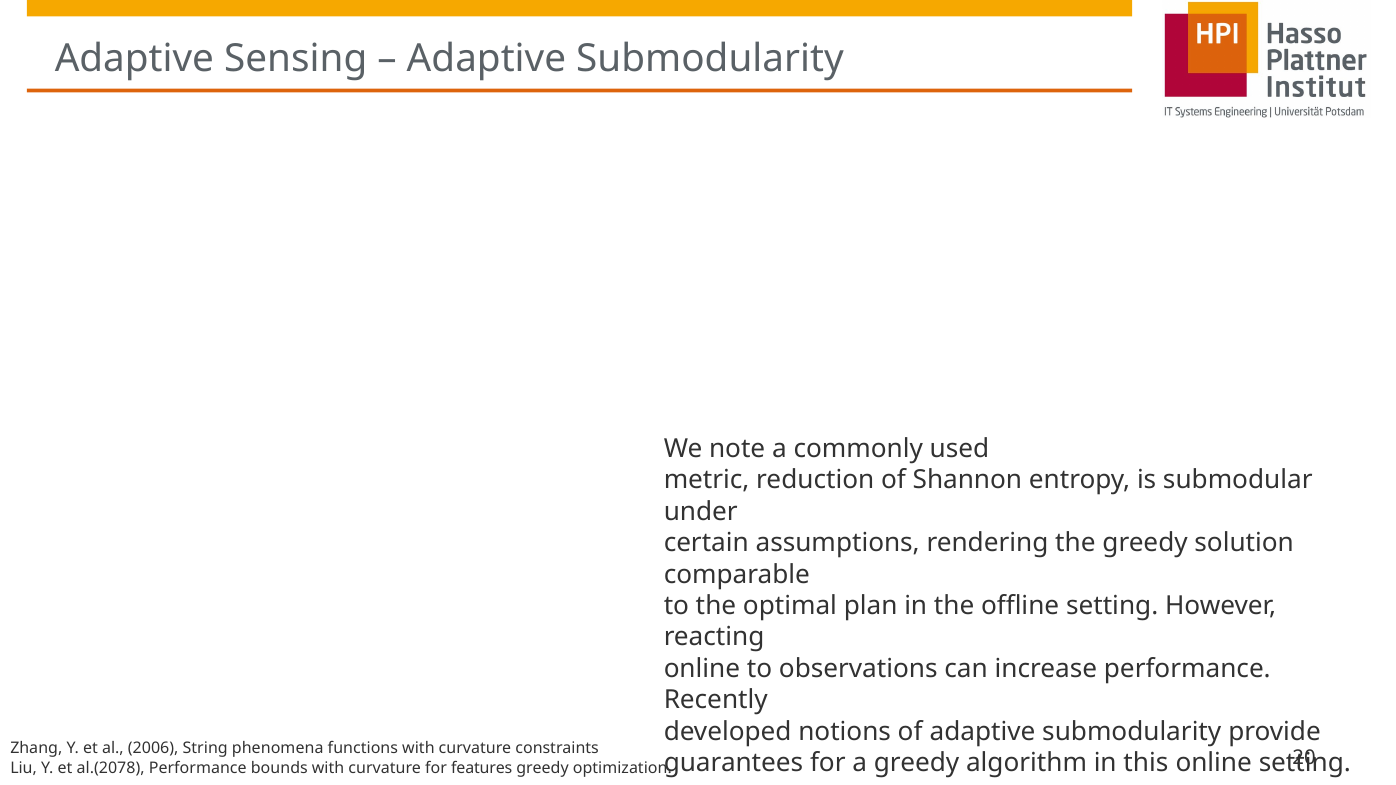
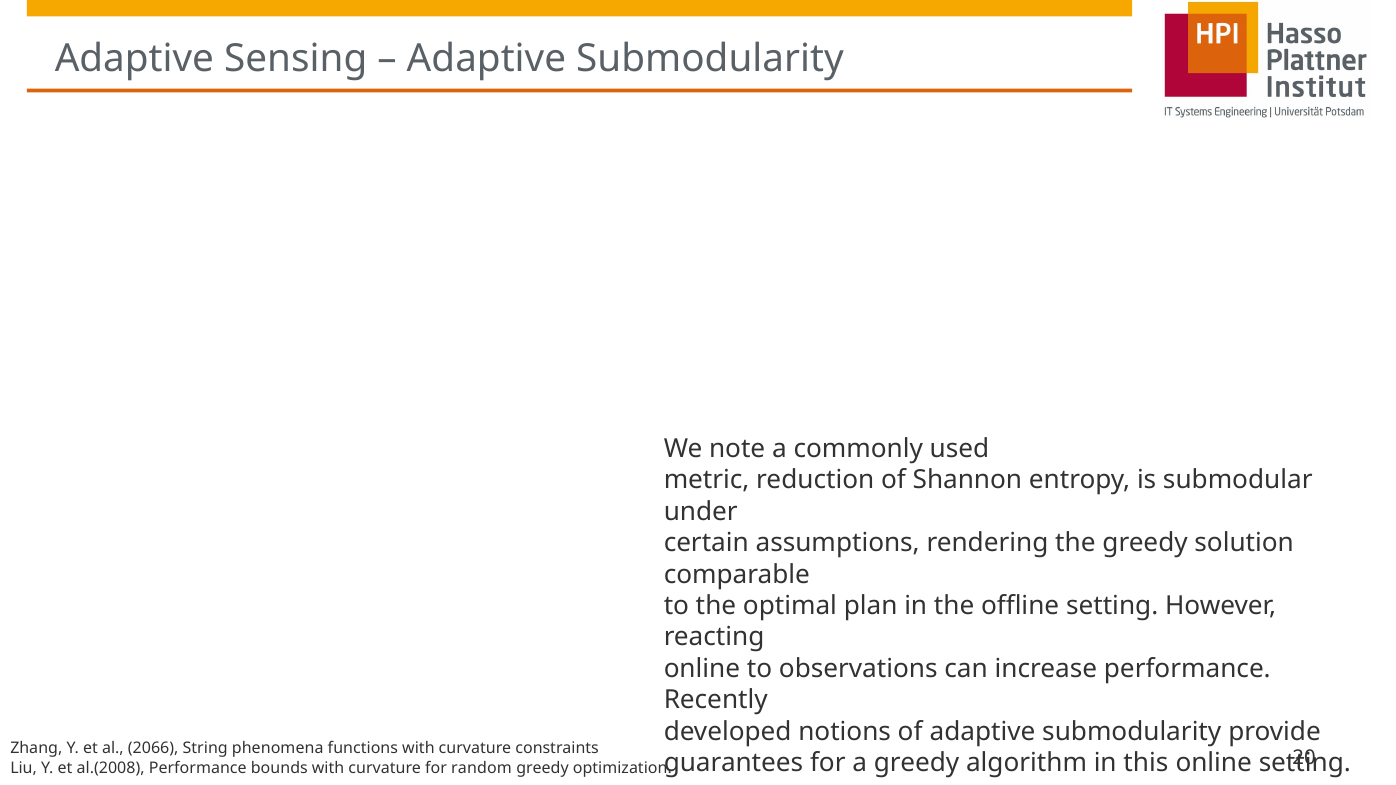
2006: 2006 -> 2066 (153, 749)
al.(2078: al.(2078 -> al.(2008 (111, 768)
features: features -> random (482, 768)
